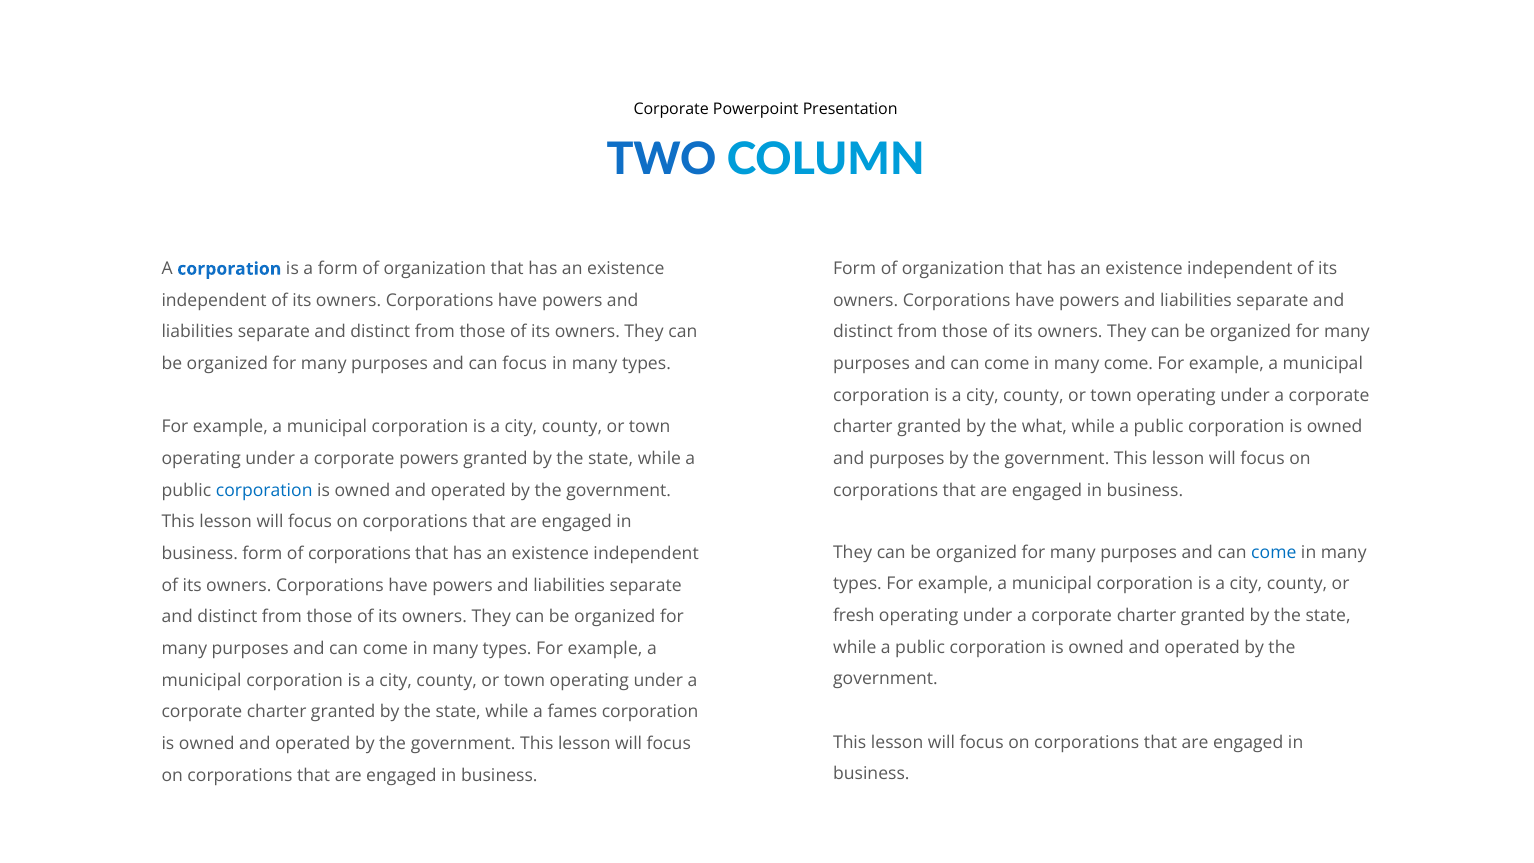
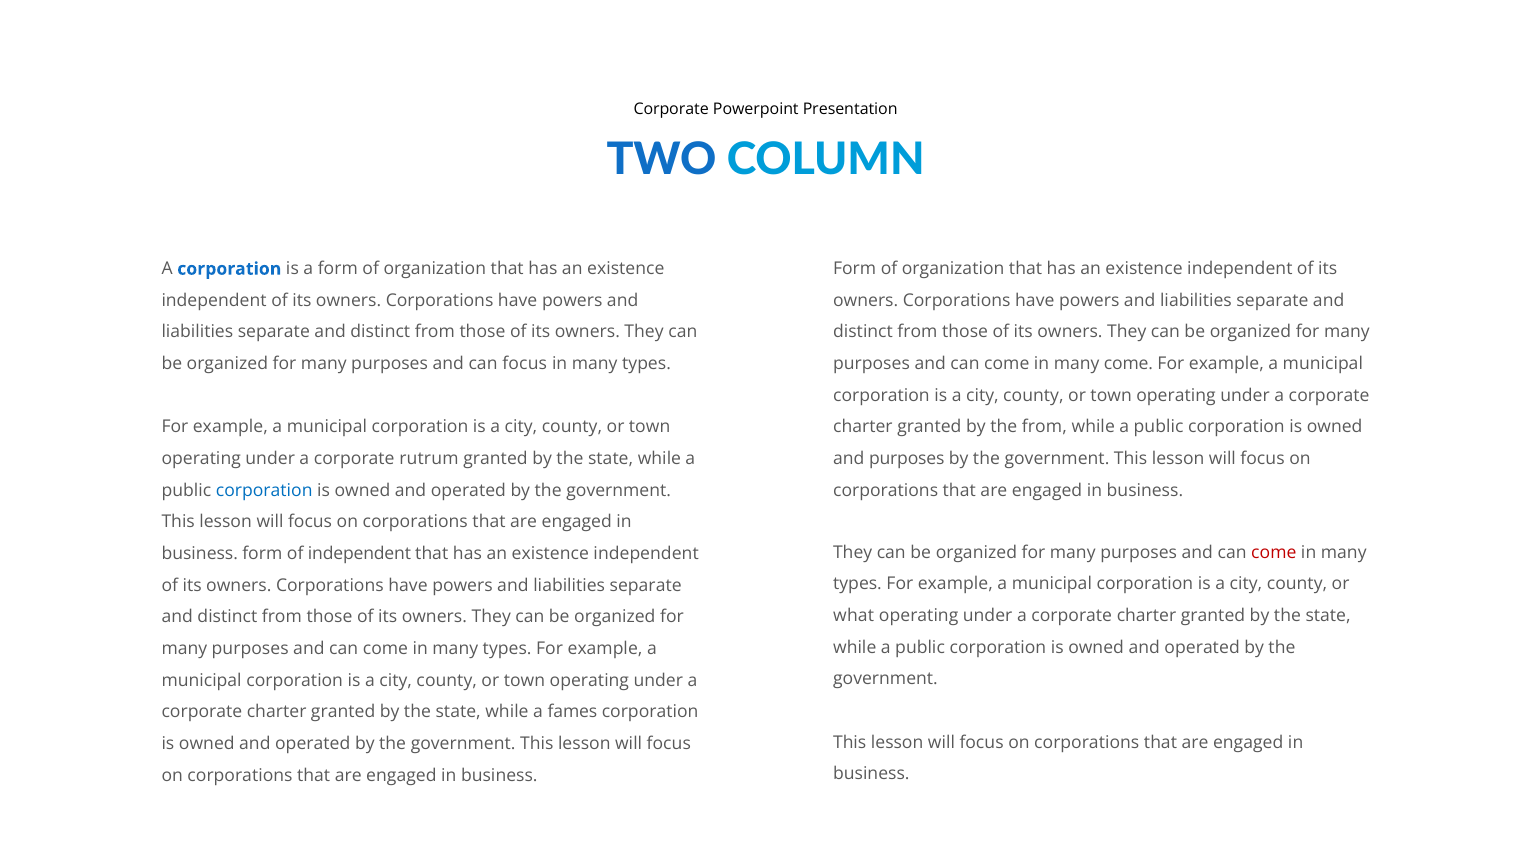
the what: what -> from (1044, 427)
corporate powers: powers -> rutrum (429, 459)
come colour: blue -> red (1274, 552)
of corporations: corporations -> independent (359, 554)
fresh: fresh -> what (854, 616)
